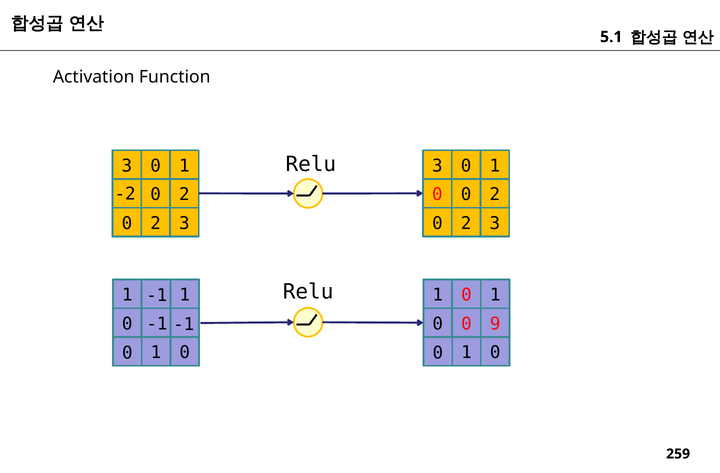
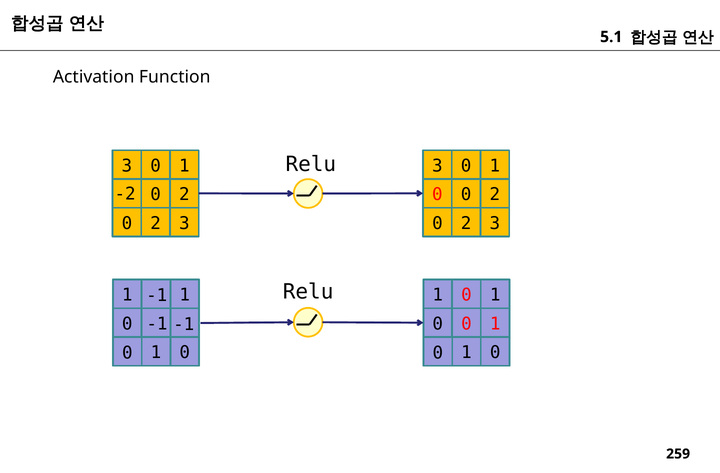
0 0 9: 9 -> 1 (495, 324)
